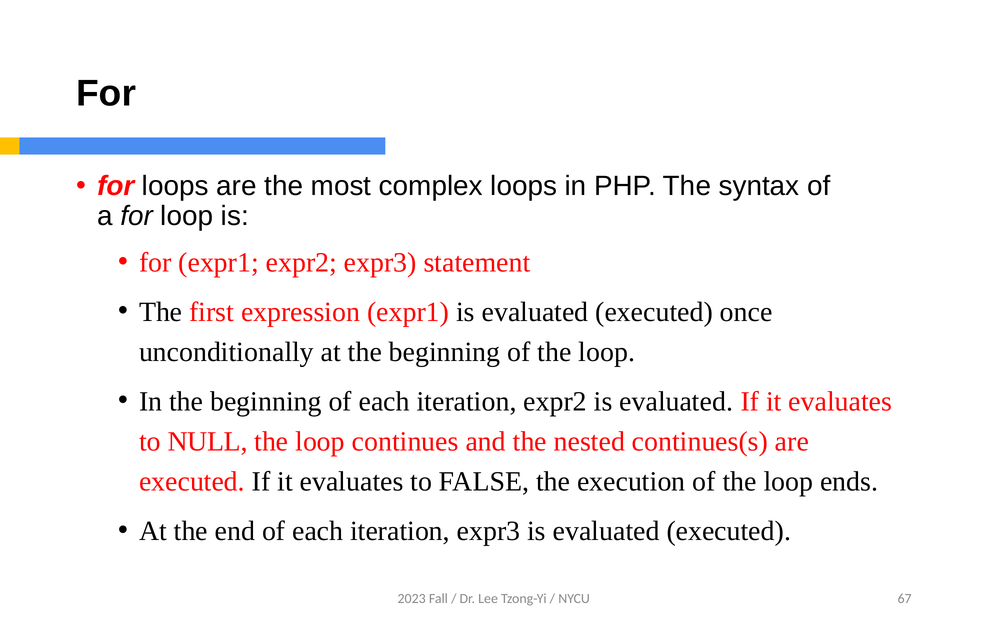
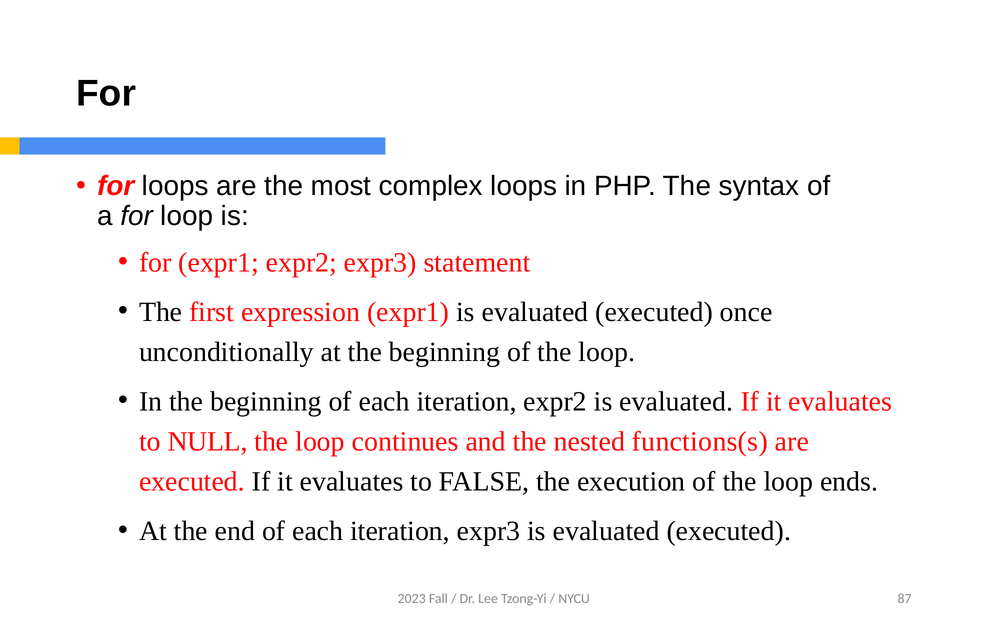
continues(s: continues(s -> functions(s (700, 442)
67: 67 -> 87 (905, 599)
